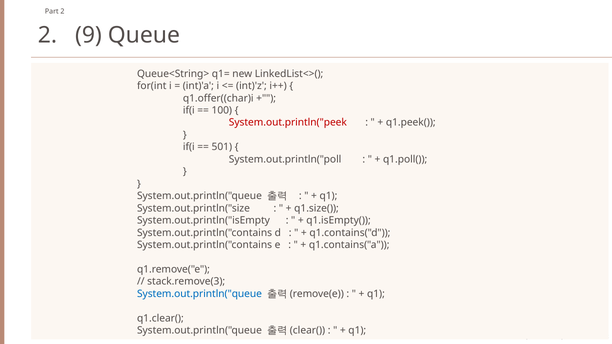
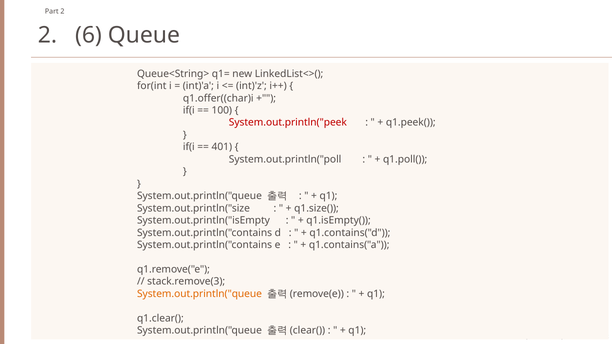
9: 9 -> 6 (88, 35)
501: 501 -> 401 (222, 147)
System.out.println("queue colour: blue -> orange (200, 294)
